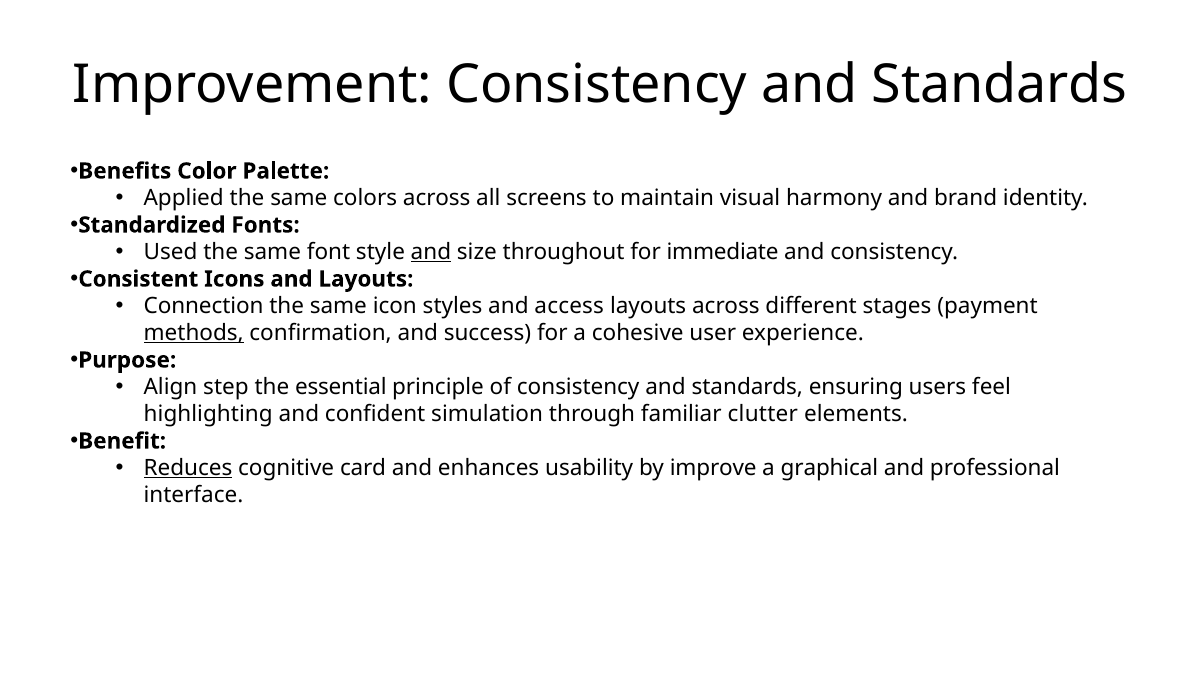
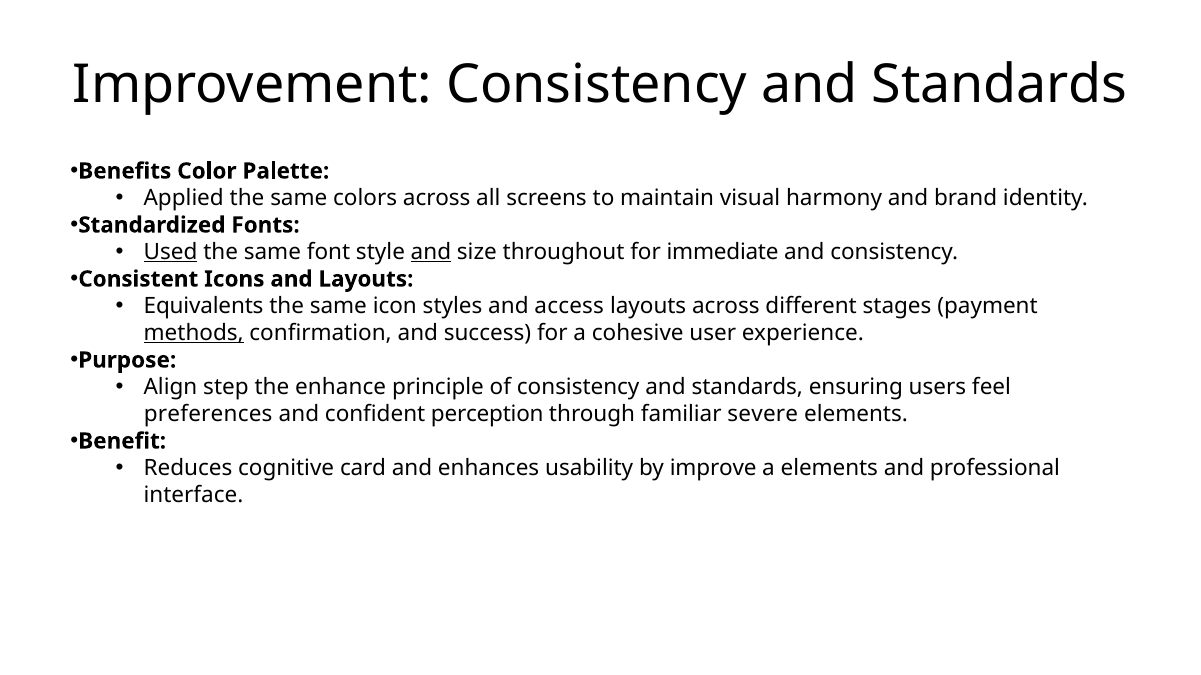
Used underline: none -> present (171, 252)
Connection: Connection -> Equivalents (204, 306)
essential: essential -> enhance (341, 387)
highlighting: highlighting -> preferences (208, 414)
simulation: simulation -> perception (487, 414)
clutter: clutter -> severe (763, 414)
Reduces underline: present -> none (188, 468)
a graphical: graphical -> elements (829, 468)
